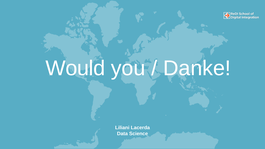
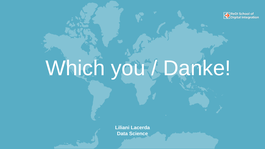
Would: Would -> Which (75, 68)
